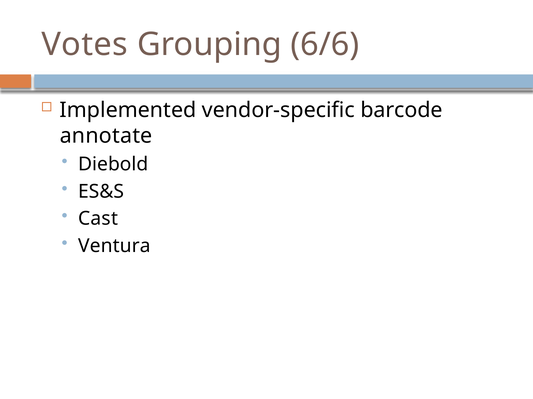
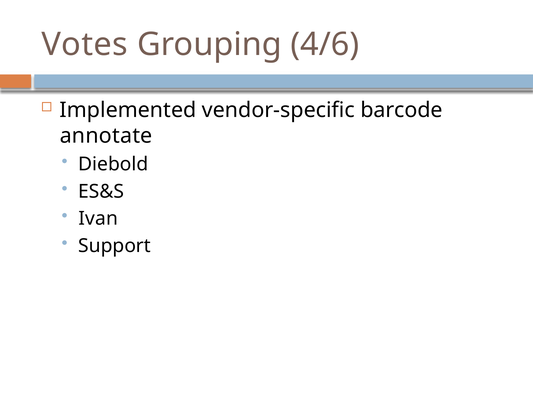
6/6: 6/6 -> 4/6 (325, 44)
Cast: Cast -> Ivan (98, 219)
Ventura: Ventura -> Support (115, 246)
